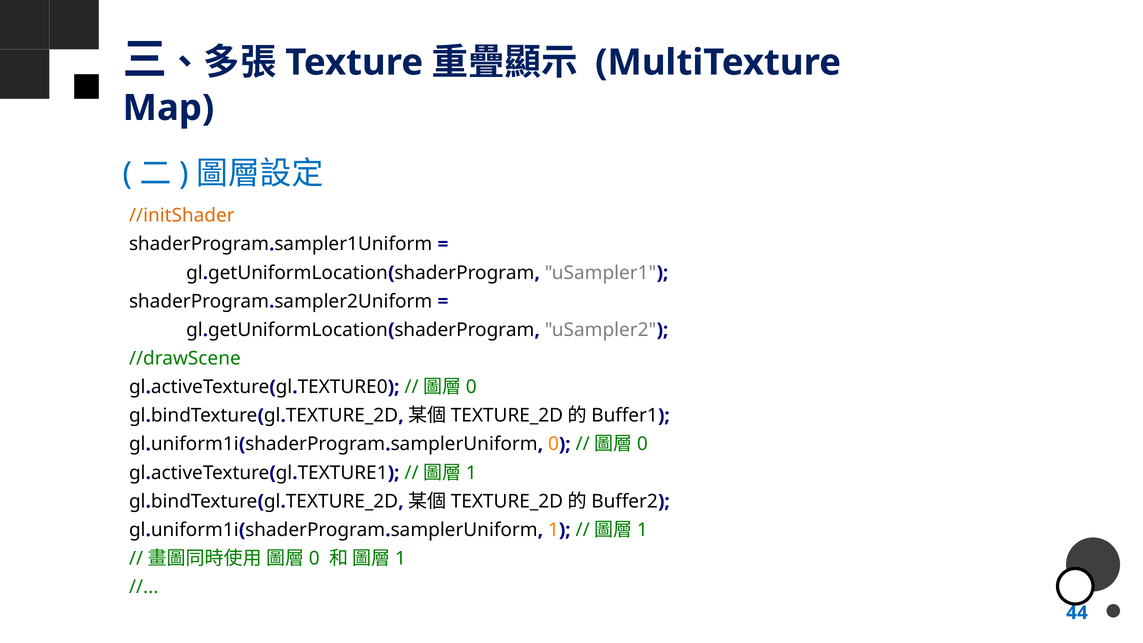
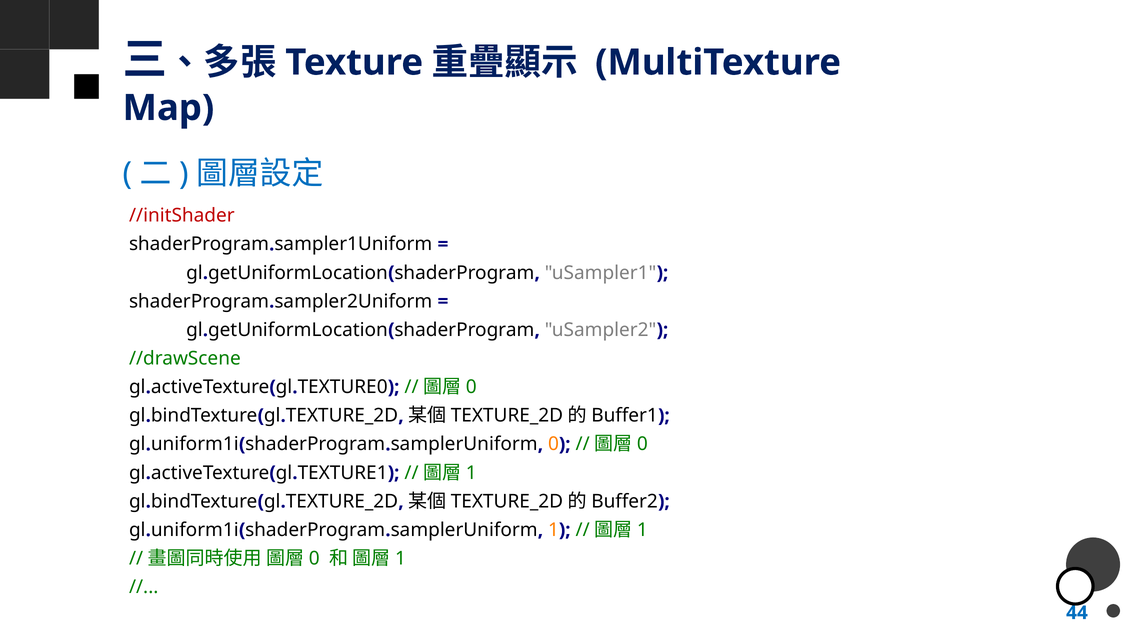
//initShader colour: orange -> red (182, 216)
